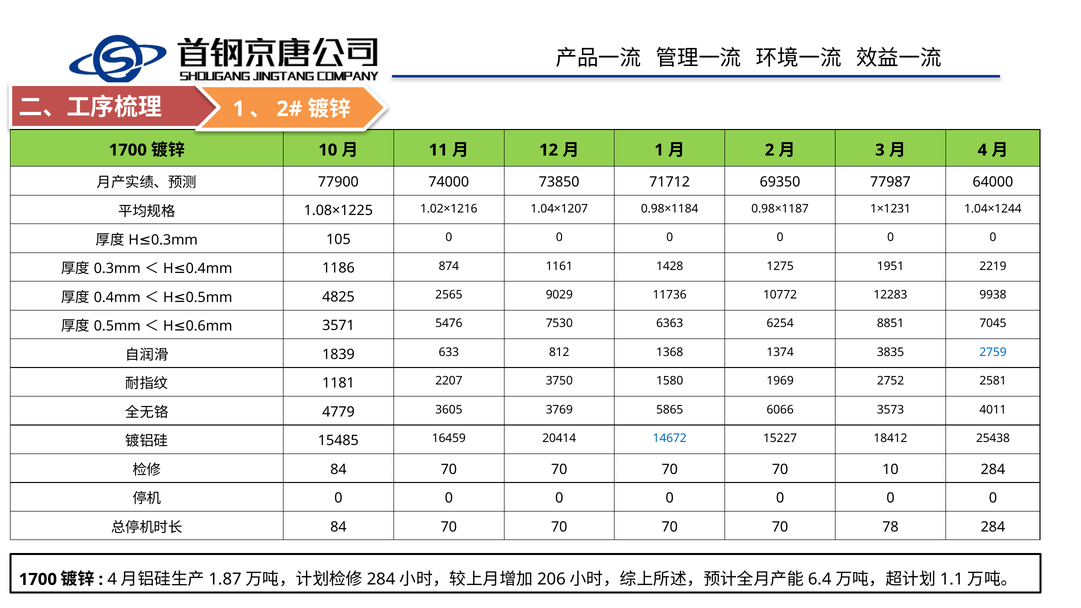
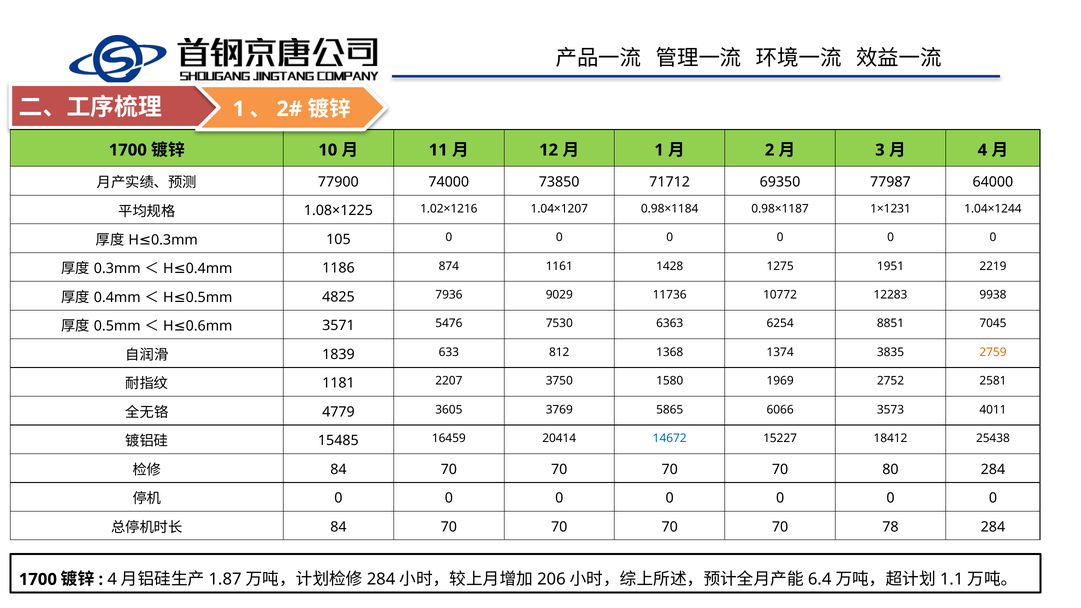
2565: 2565 -> 7936 (449, 295)
2759 colour: blue -> orange (993, 352)
70 10: 10 -> 80 (890, 469)
